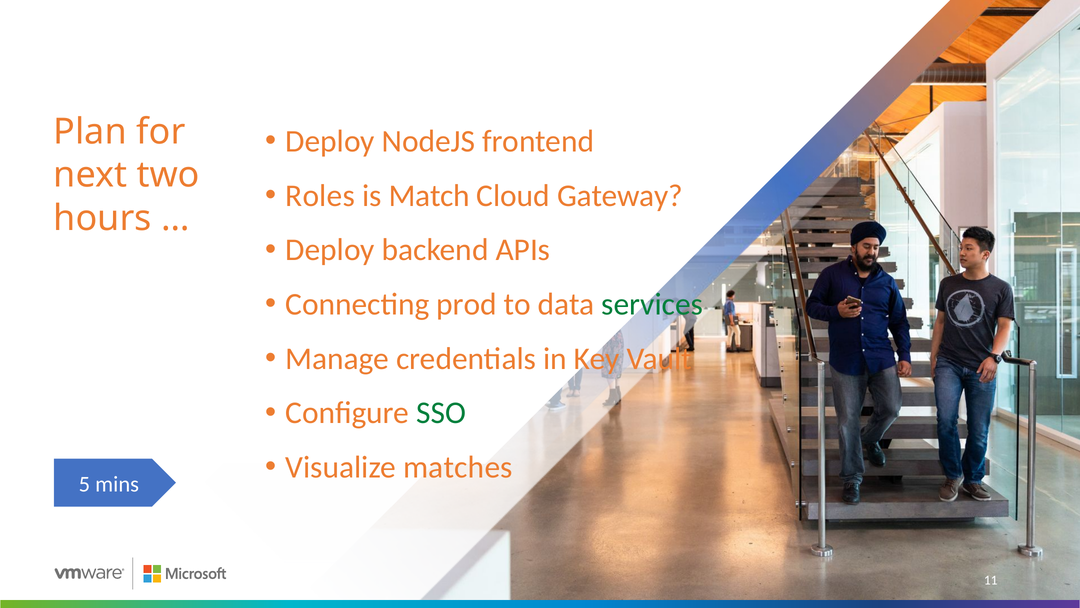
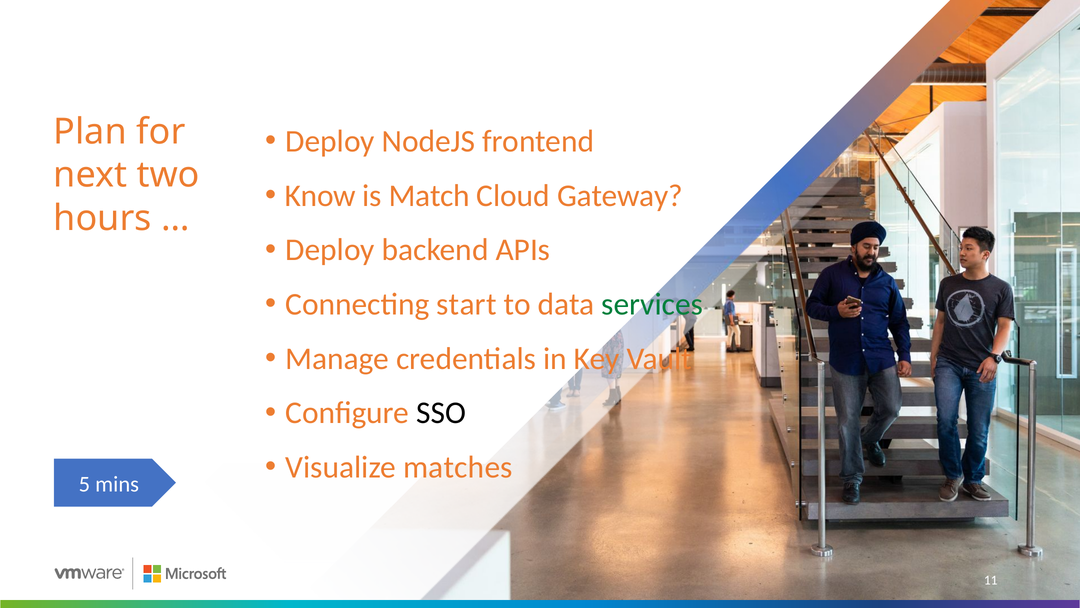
Roles: Roles -> Know (320, 195)
prod: prod -> start (467, 304)
SSO colour: green -> black (441, 413)
